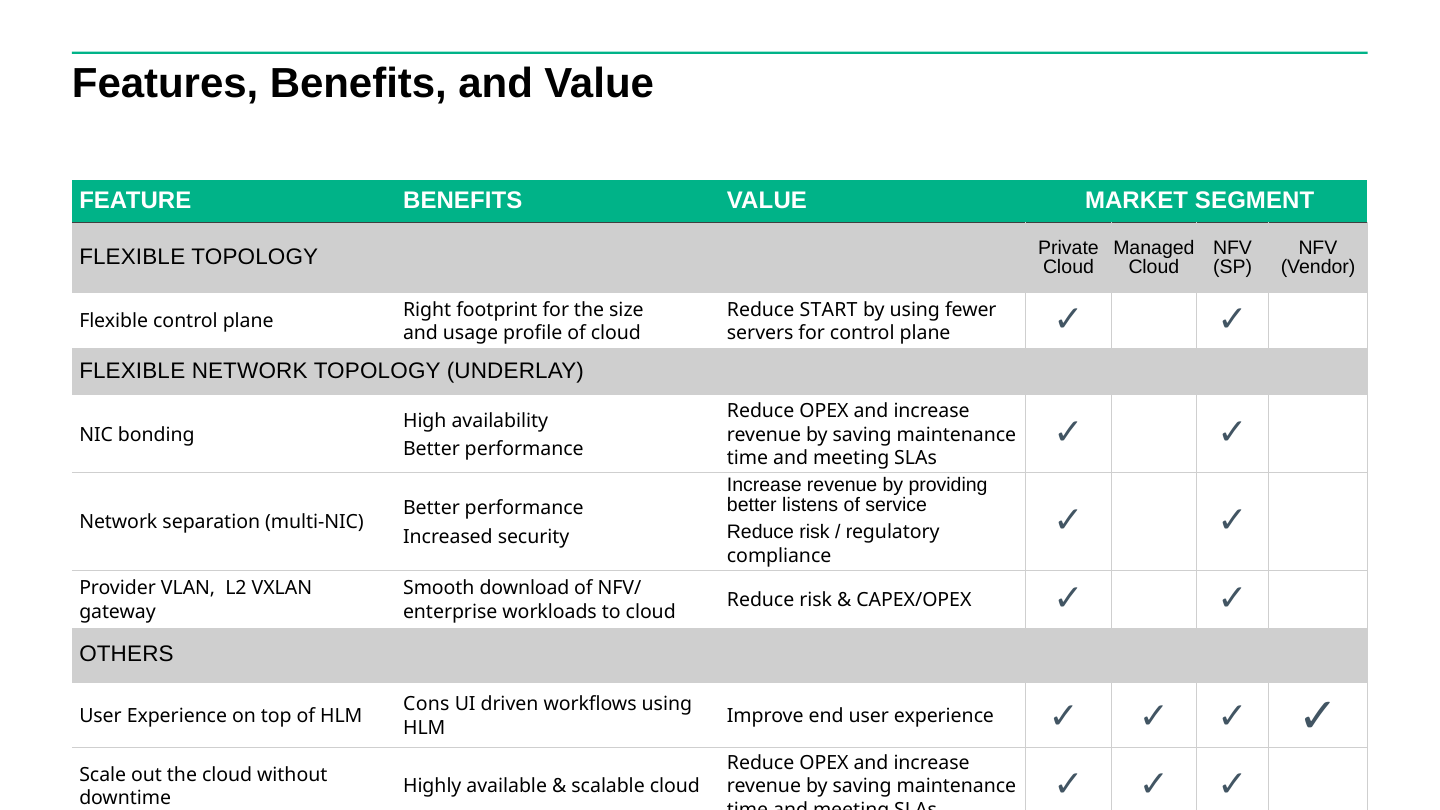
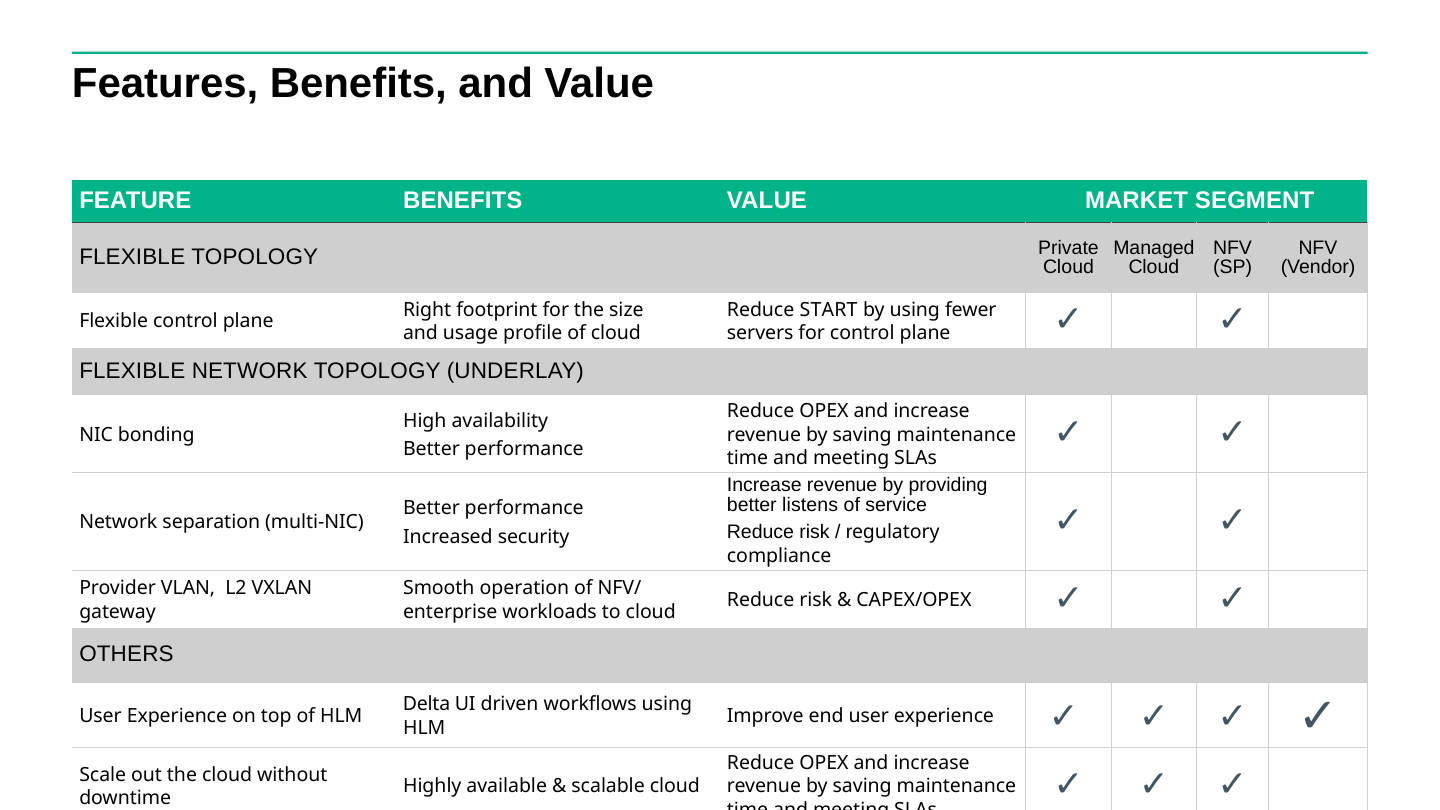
download: download -> operation (524, 588)
Cons: Cons -> Delta (427, 704)
